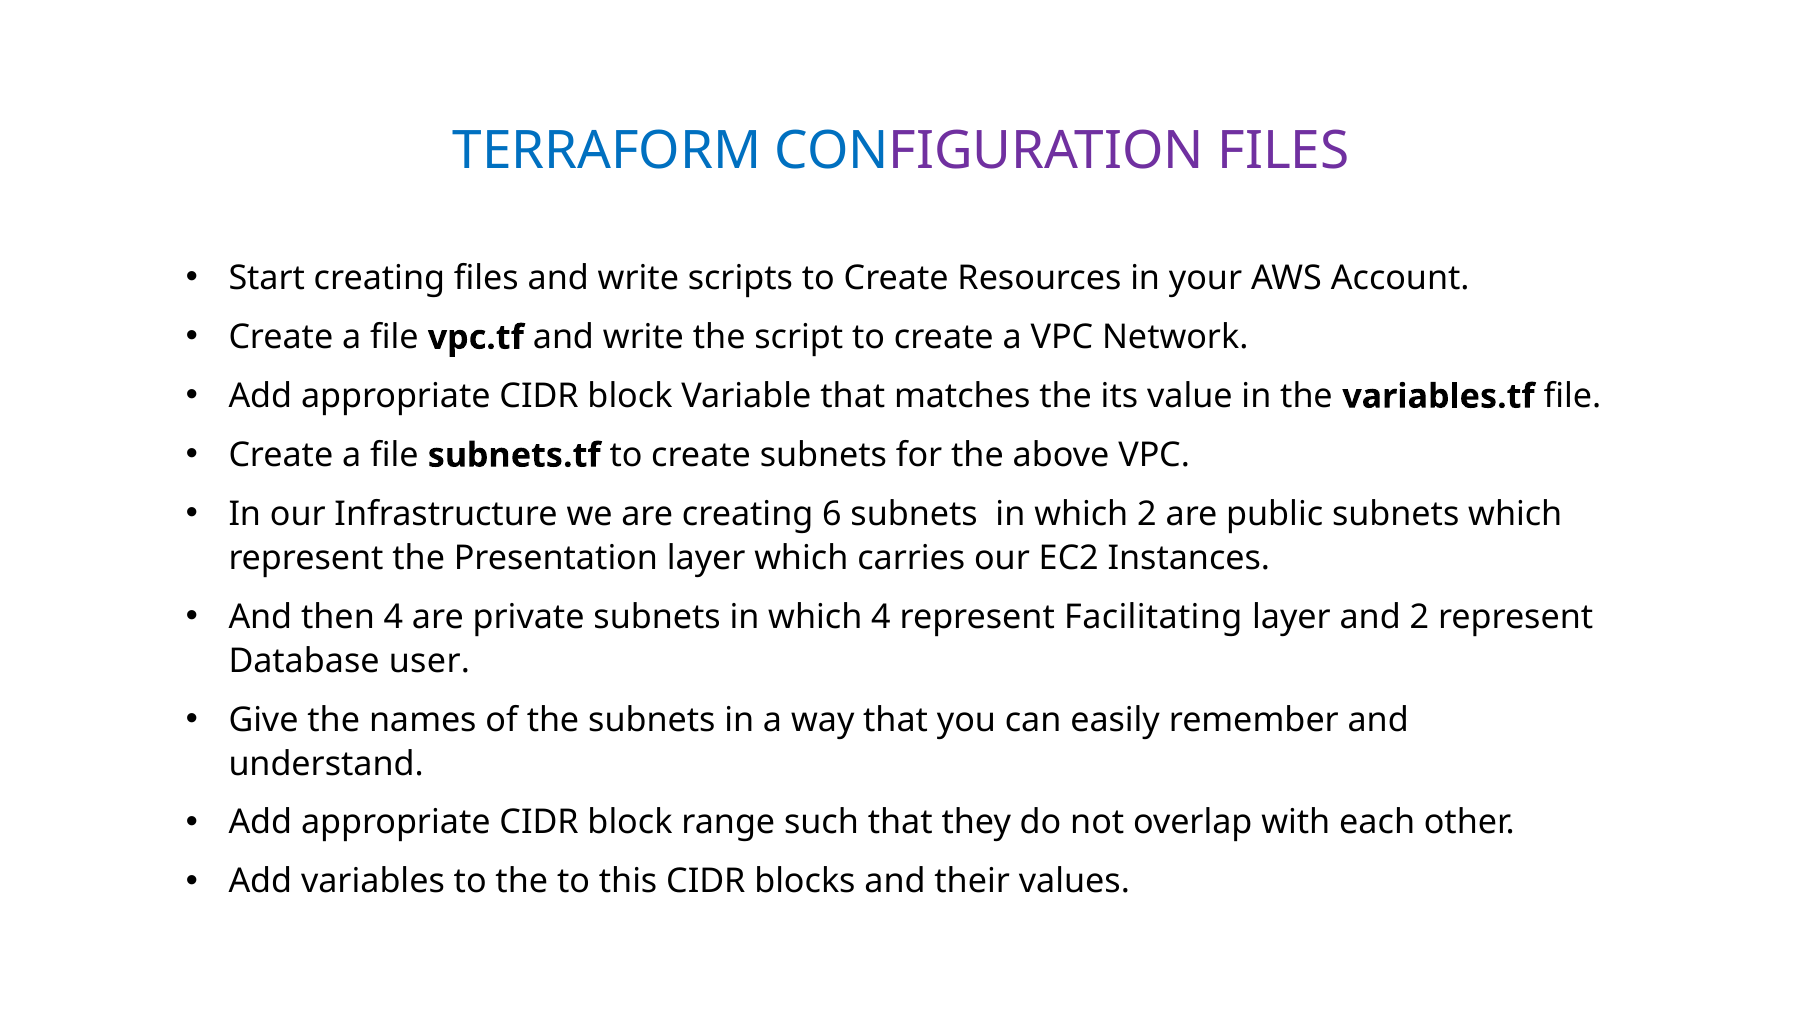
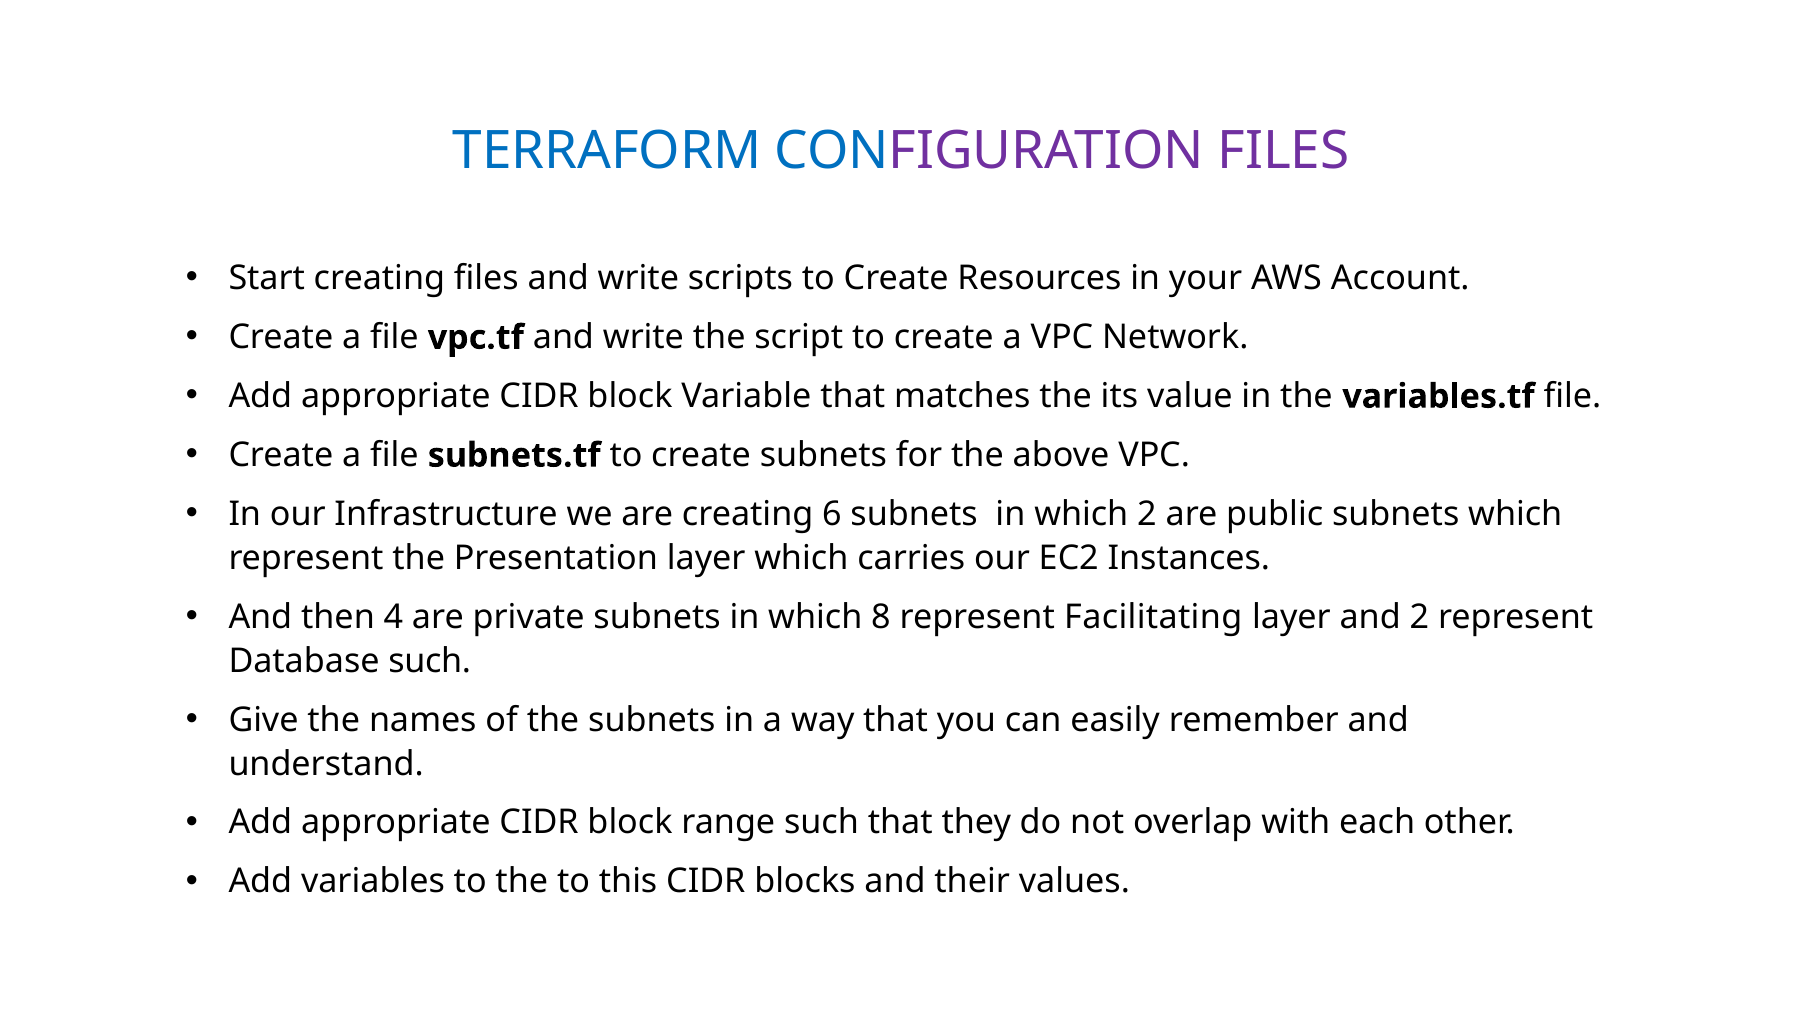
which 4: 4 -> 8 (881, 617)
Database user: user -> such (430, 661)
